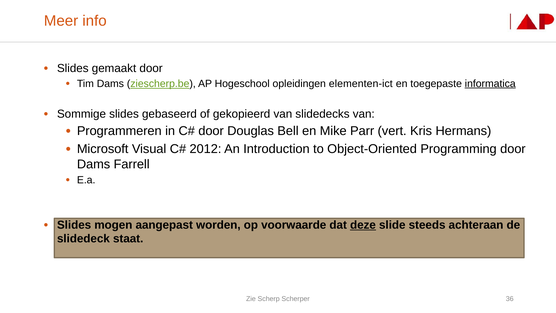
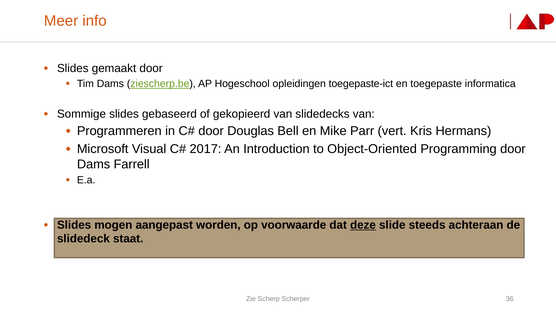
elementen-ict: elementen-ict -> toegepaste-ict (361, 84)
informatica underline: present -> none (490, 84)
2012: 2012 -> 2017 (205, 149)
